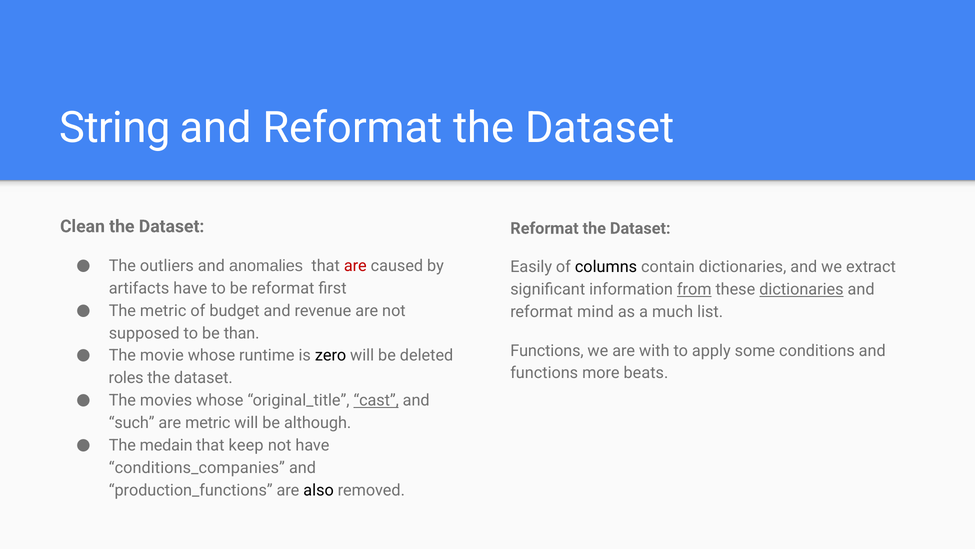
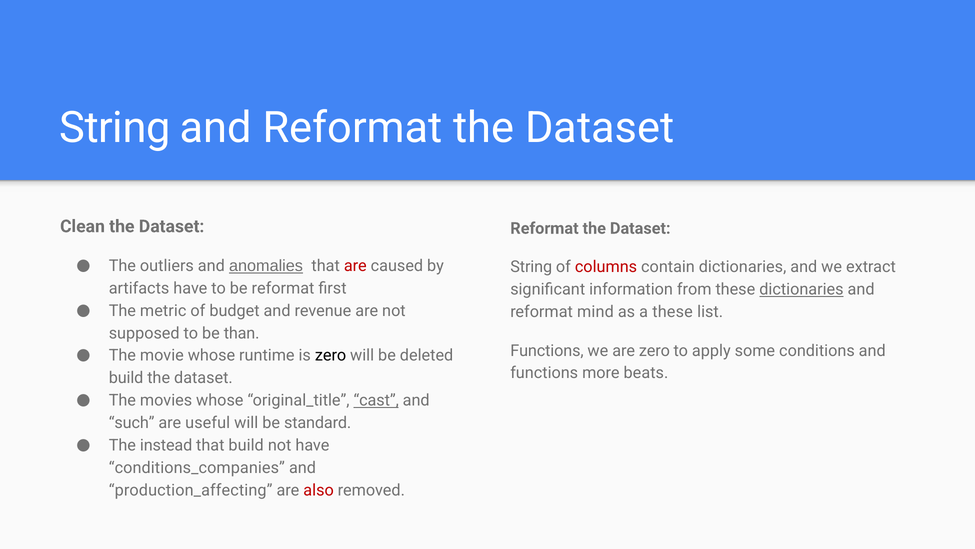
anomalies underline: none -> present (266, 266)
Easily: Easily -> String (531, 267)
columns colour: black -> red (606, 267)
from underline: present -> none (694, 289)
a much: much -> these (673, 312)
are with: with -> zero (654, 350)
roles: roles -> build (126, 378)
are metric: metric -> useful (208, 422)
although: although -> standard (318, 422)
medain: medain -> instead (166, 445)
that keep: keep -> build (246, 445)
production_functions: production_functions -> production_affecting (191, 490)
also colour: black -> red (319, 490)
